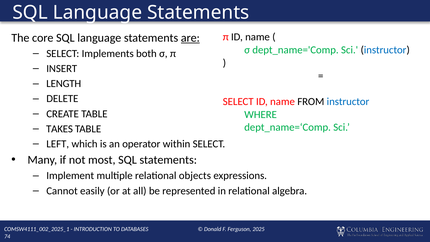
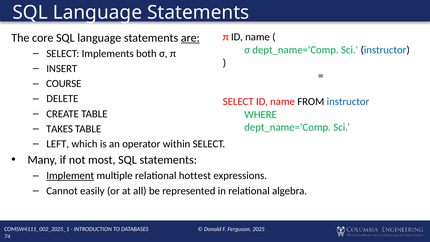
LENGTH: LENGTH -> COURSE (64, 84)
Implement underline: none -> present (70, 176)
objects: objects -> hottest (195, 176)
